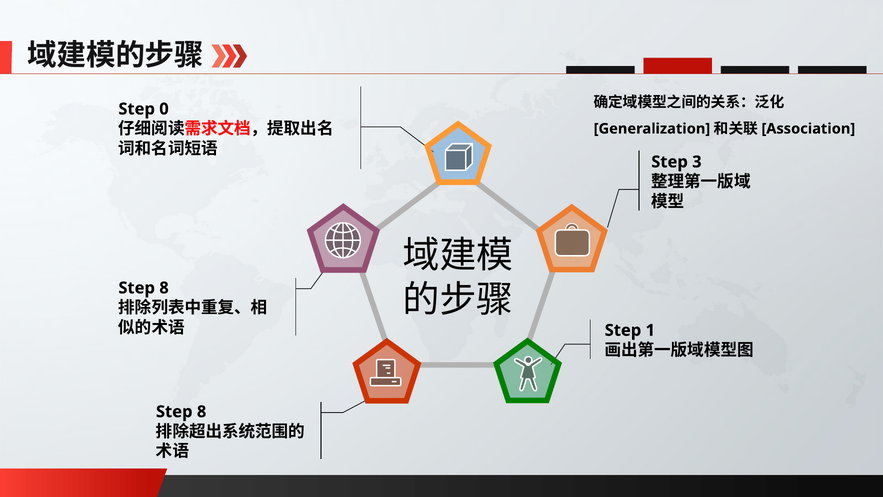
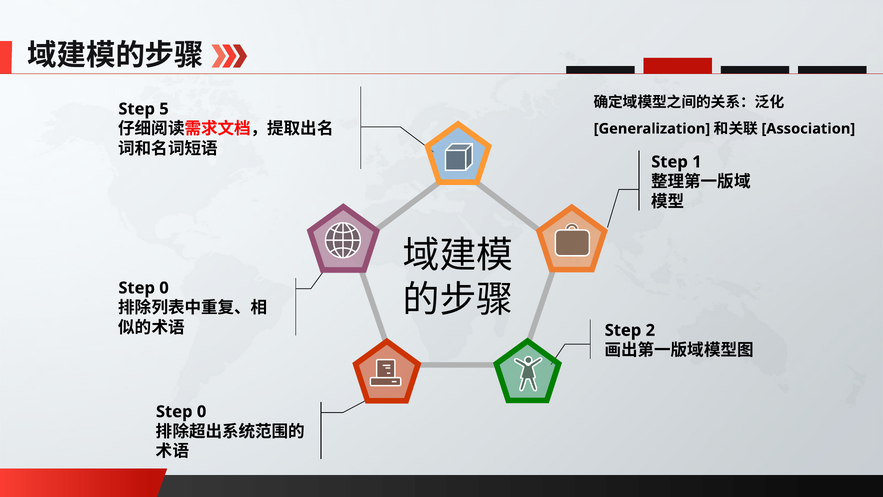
0: 0 -> 5 (164, 109)
3: 3 -> 1 (697, 162)
8: 8 -> 0 (164, 288)
1: 1 -> 2 (650, 330)
8: 8 -> 0 (202, 411)
